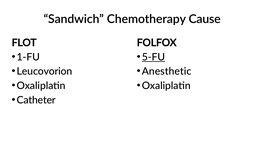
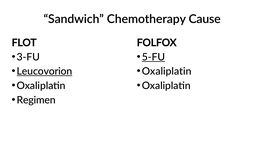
1-FU: 1-FU -> 3-FU (28, 57)
Leucovorion underline: none -> present (45, 72)
Anesthetic: Anesthetic -> Oxaliplatin (167, 72)
Catheter: Catheter -> Regimen (36, 100)
